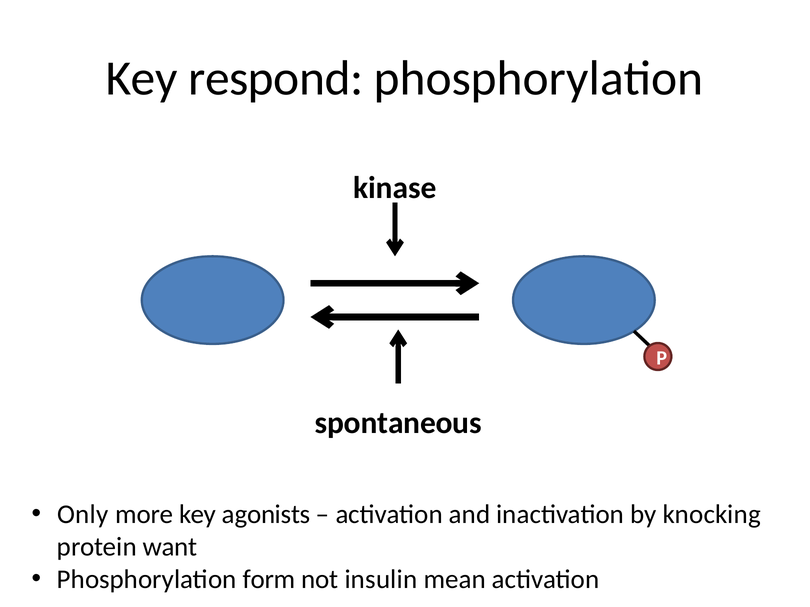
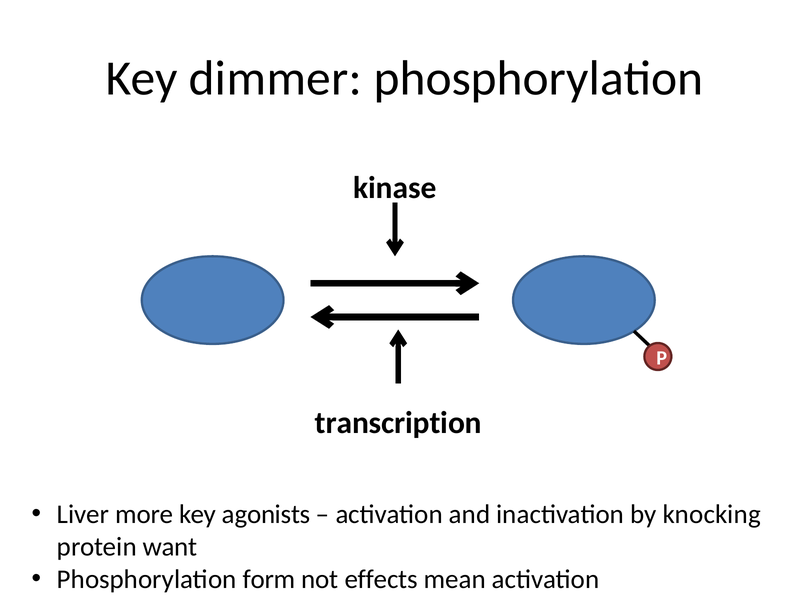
respond: respond -> dimmer (275, 78)
spontaneous: spontaneous -> transcription (398, 423)
Only: Only -> Liver (83, 515)
insulin: insulin -> effects (381, 580)
